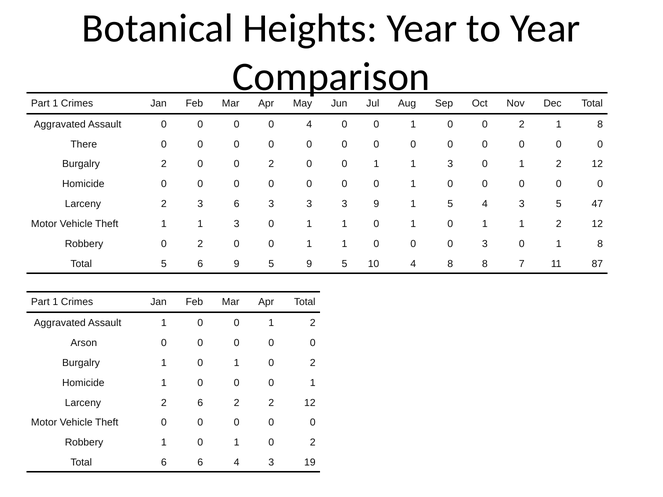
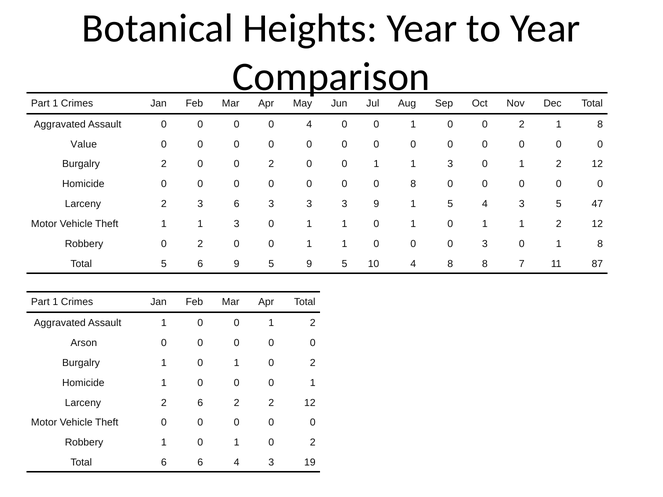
There: There -> Value (84, 144)
1: 1 -> 8 (413, 184)
